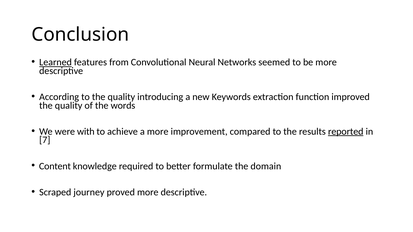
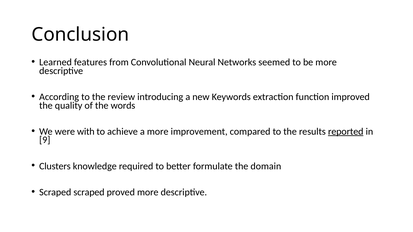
Learned underline: present -> none (56, 62)
to the quality: quality -> review (121, 97)
7: 7 -> 9 (45, 140)
Content: Content -> Clusters (55, 166)
Scraped journey: journey -> scraped (89, 192)
